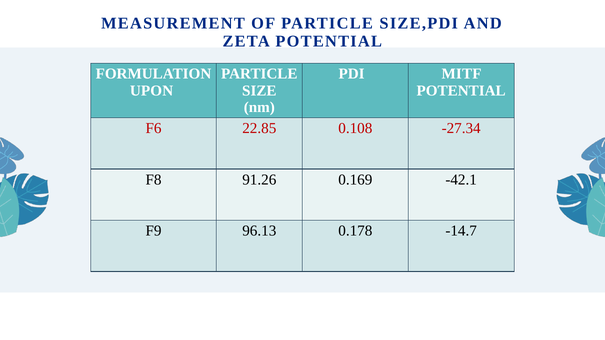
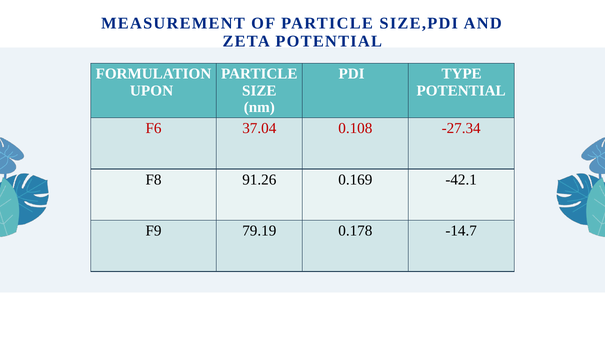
MITF: MITF -> TYPE (462, 74)
22.85: 22.85 -> 37.04 (259, 129)
96.13: 96.13 -> 79.19 (259, 231)
